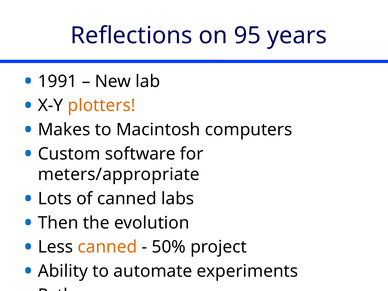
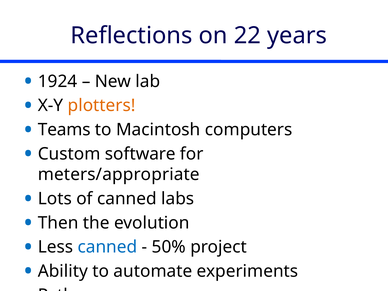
95: 95 -> 22 (247, 36)
1991: 1991 -> 1924 (58, 81)
Makes: Makes -> Teams (64, 130)
canned colour: orange -> blue (107, 247)
